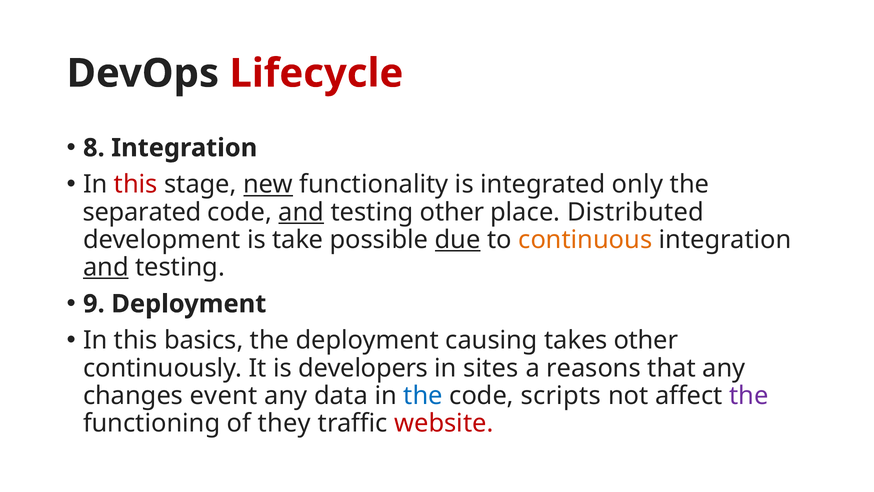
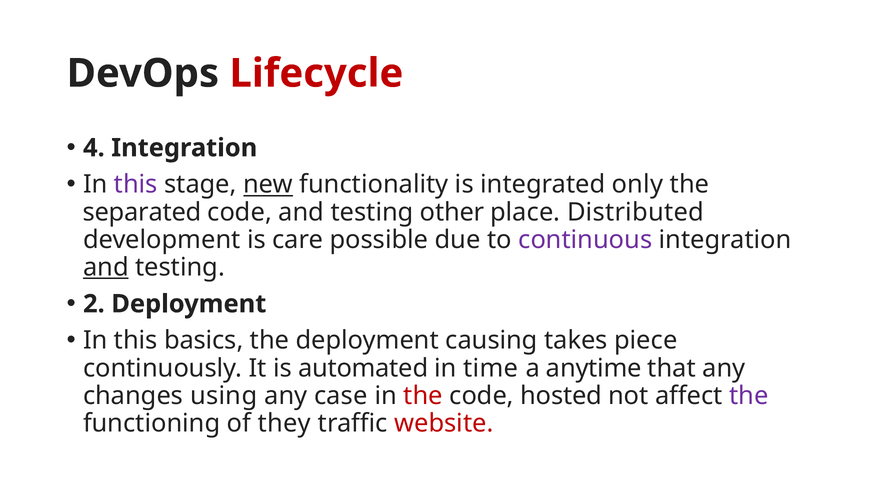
8: 8 -> 4 (94, 148)
this colour: red -> purple (136, 184)
and underline: present -> none (301, 212)
take: take -> care (298, 239)
due underline: present -> none (458, 239)
continuous colour: orange -> purple (585, 239)
9: 9 -> 2 (94, 304)
takes other: other -> piece (646, 340)
developers: developers -> automated (363, 368)
sites: sites -> time (491, 368)
reasons: reasons -> anytime (594, 368)
event: event -> using (224, 395)
data: data -> case (341, 395)
the colour: blue -> red (423, 395)
scripts: scripts -> hosted (561, 395)
